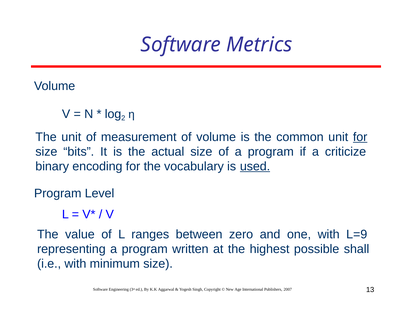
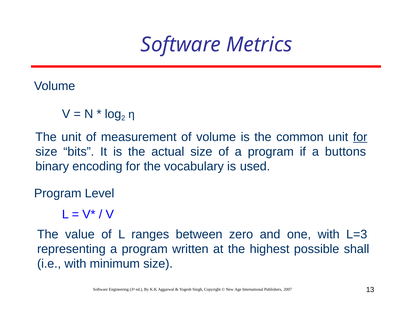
criticize: criticize -> buttons (345, 152)
used underline: present -> none (255, 166)
L=9: L=9 -> L=3 (357, 234)
